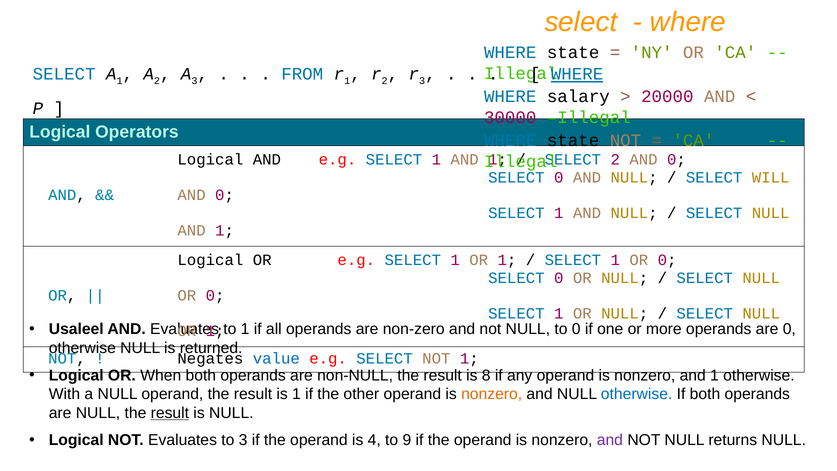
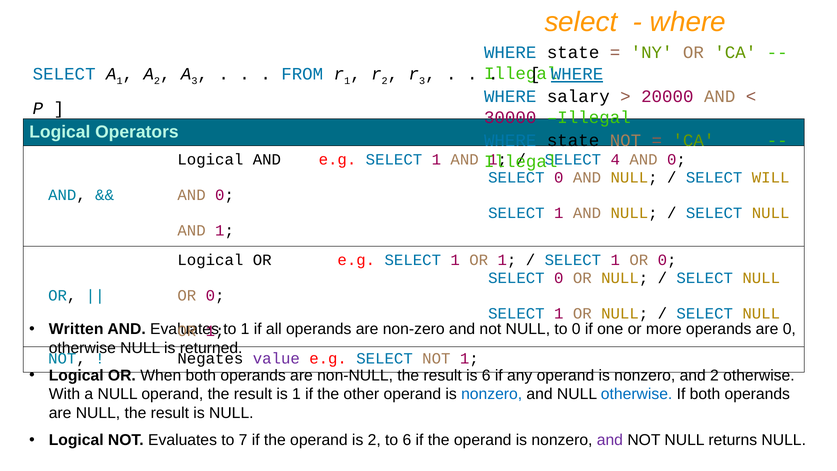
SELECT 2: 2 -> 4 (615, 159)
Usaleel: Usaleel -> Written (76, 329)
value colour: blue -> purple (276, 358)
is 8: 8 -> 6 (486, 375)
nonzero and 1: 1 -> 2 (714, 375)
nonzero colour: orange -> blue (492, 394)
result underline: present -> none (170, 413)
to 3: 3 -> 7 (243, 440)
is 4: 4 -> 2 (374, 440)
to 9: 9 -> 6 (407, 440)
